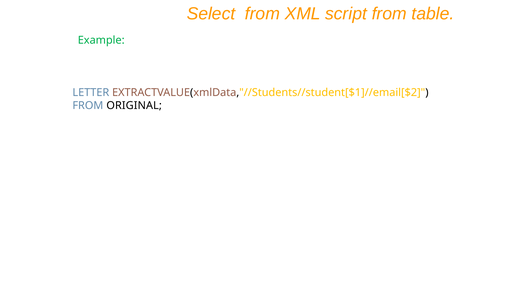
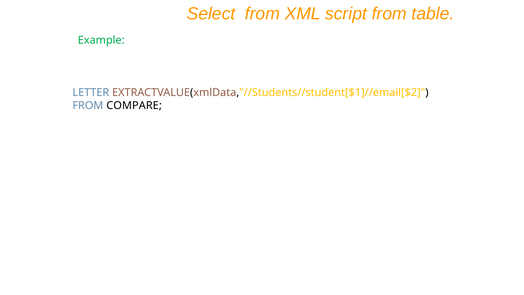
ORIGINAL: ORIGINAL -> COMPARE (134, 106)
